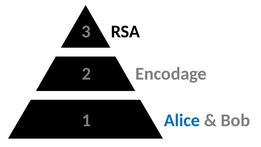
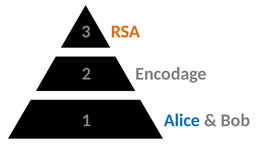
RSA colour: black -> orange (125, 32)
